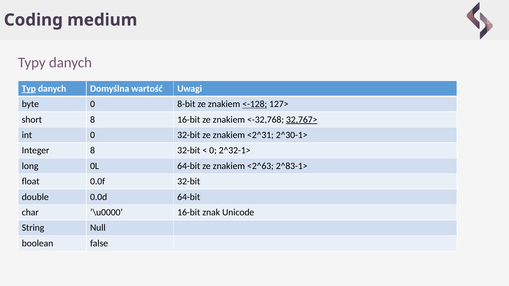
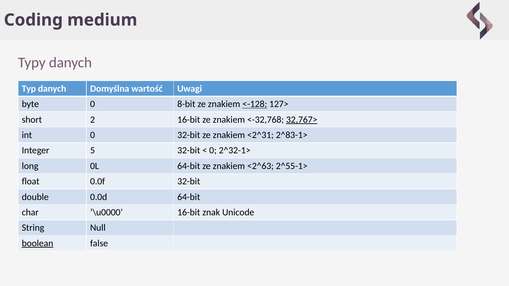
Typ underline: present -> none (29, 89)
short 8: 8 -> 2 (93, 120)
2^30-1>: 2^30-1> -> 2^83-1> (292, 135)
Integer 8: 8 -> 5 (93, 151)
2^83-1>: 2^83-1> -> 2^55-1> (292, 166)
boolean underline: none -> present (38, 244)
